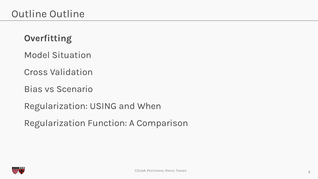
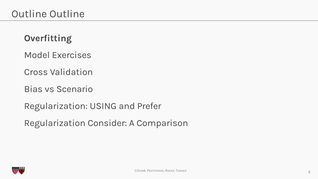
Situation: Situation -> Exercises (72, 55)
When: When -> Prefer (149, 106)
Function: Function -> Consider (107, 123)
